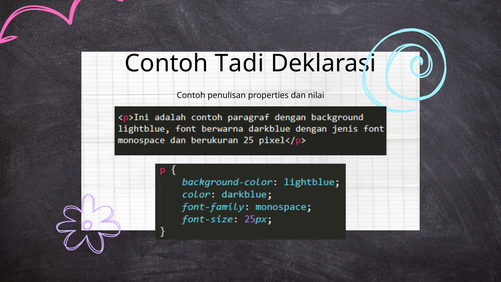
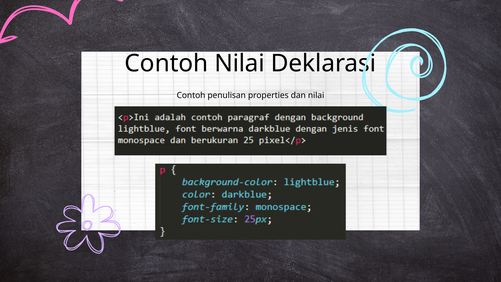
Contoh Tadi: Tadi -> Nilai (240, 63)
